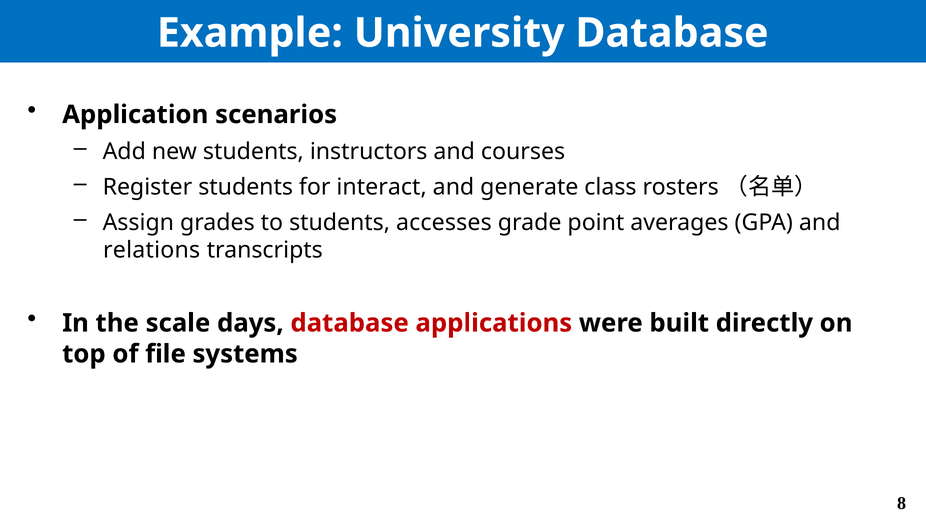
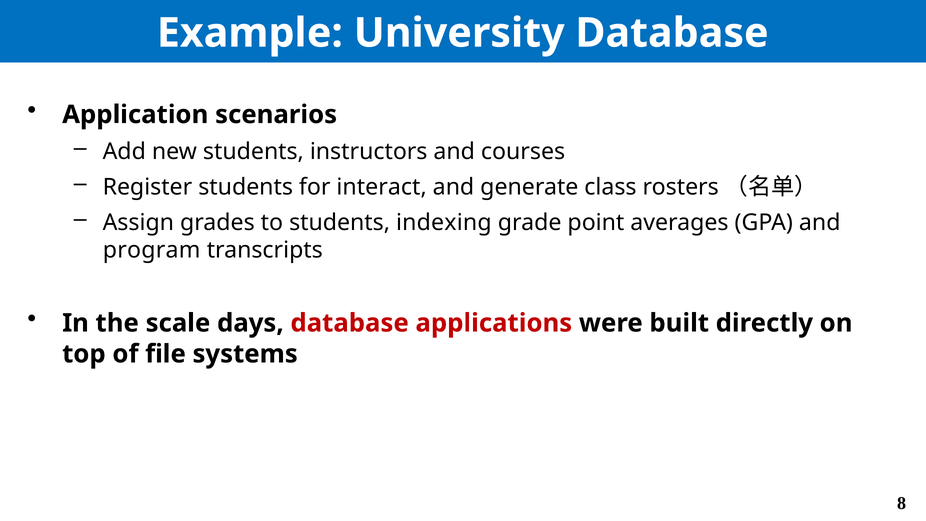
accesses: accesses -> indexing (444, 222)
relations: relations -> program (152, 250)
